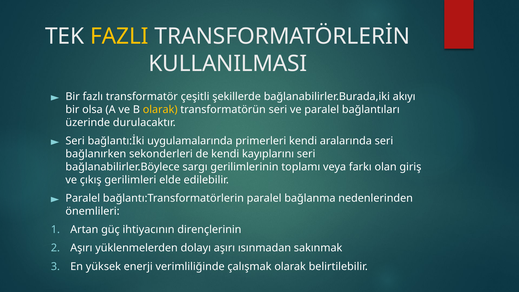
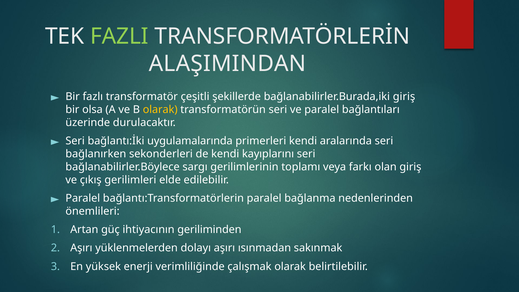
FAZLI colour: yellow -> light green (119, 36)
KULLANILMASI: KULLANILMASI -> ALAŞIMINDAN (228, 64)
bağlanabilirler.Burada,iki akıyı: akıyı -> giriş (404, 97)
dirençlerinin: dirençlerinin -> geriliminden (209, 230)
